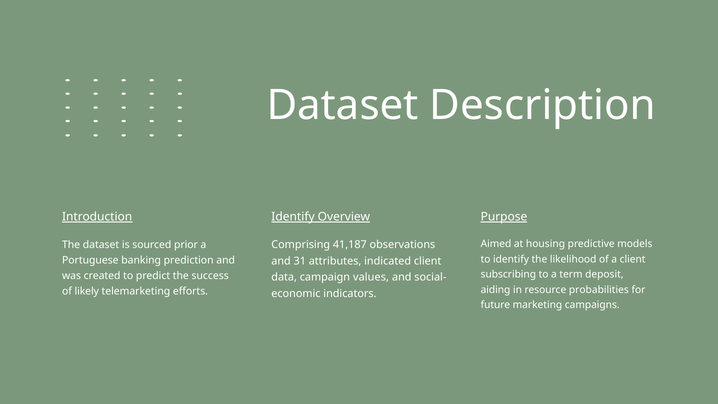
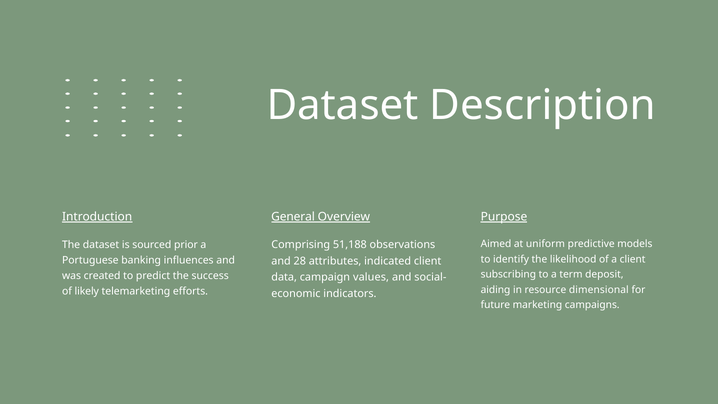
Identify: Identify -> General (293, 216)
housing: housing -> uniform (545, 244)
41,187: 41,187 -> 51,188 (350, 245)
prediction: prediction -> influences (189, 260)
31: 31 -> 28 (300, 261)
probabilities: probabilities -> dimensional (599, 290)
